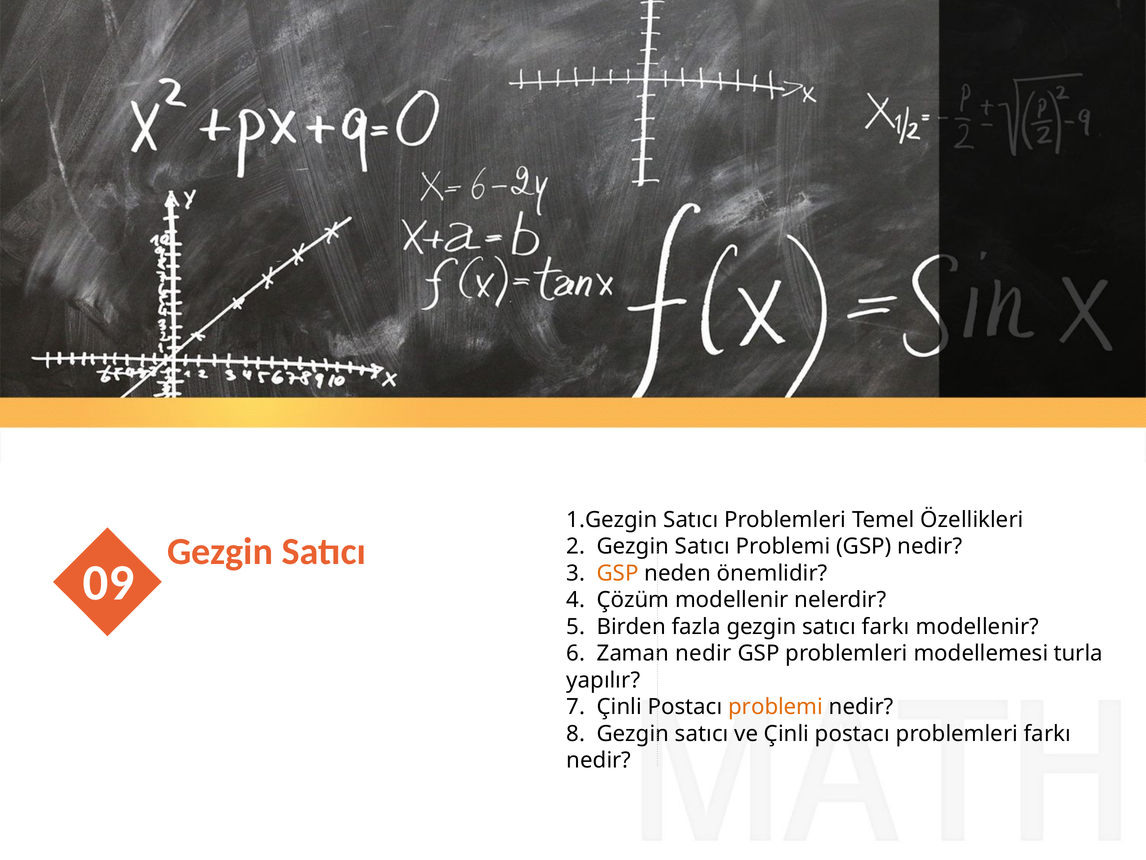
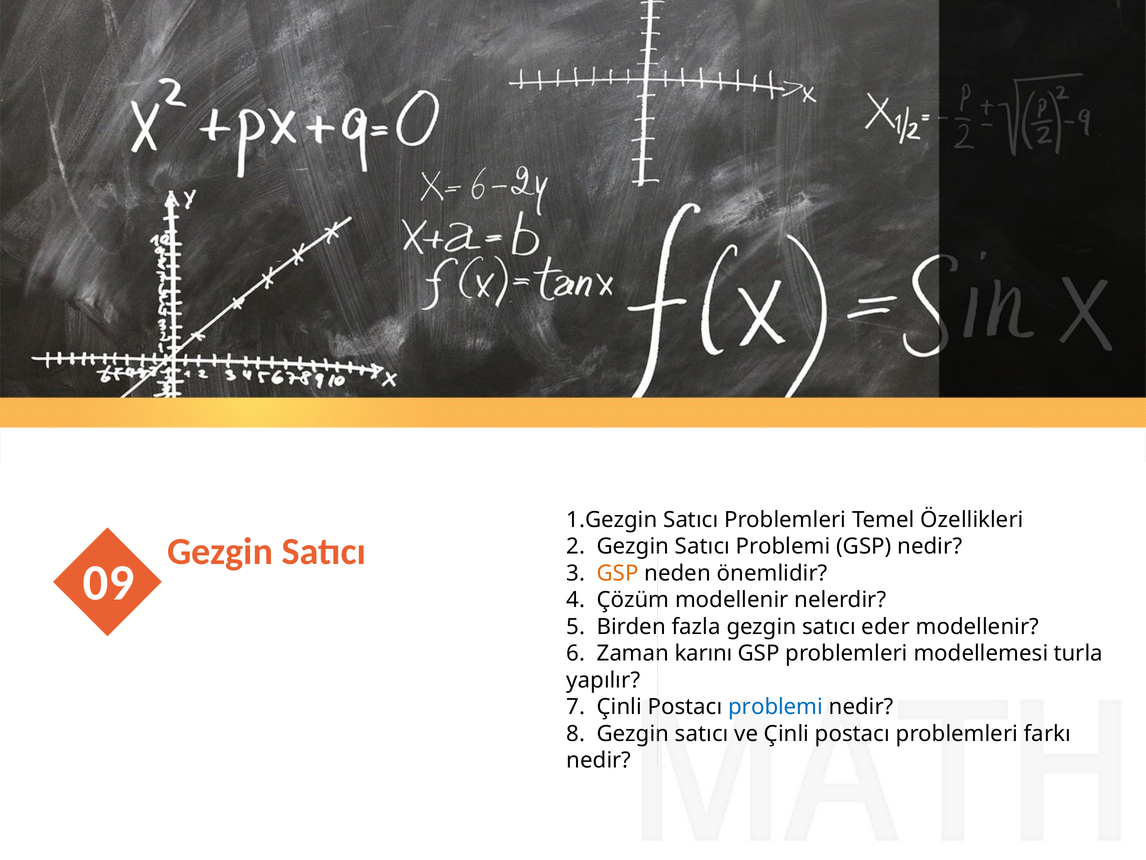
satıcı farkı: farkı -> eder (886, 626)
Zaman nedir: nedir -> karını (703, 653)
problemi colour: orange -> blue (776, 707)
